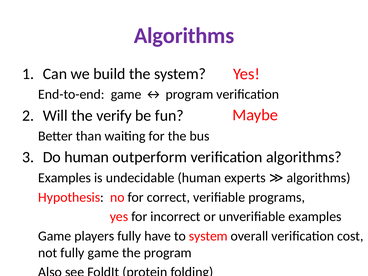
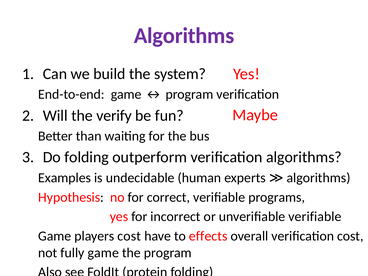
Do human: human -> folding (87, 157)
unverifiable examples: examples -> verifiable (315, 217)
players fully: fully -> cost (129, 236)
to system: system -> effects (208, 236)
